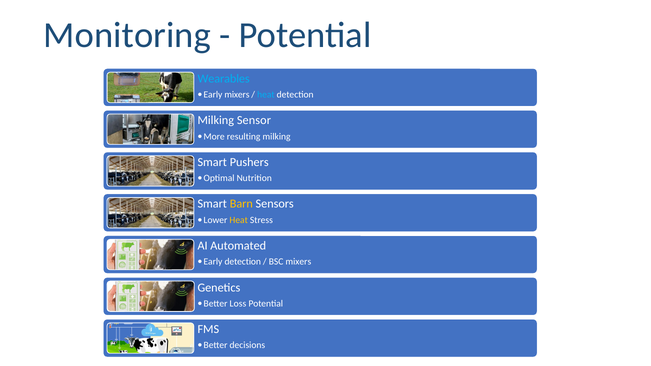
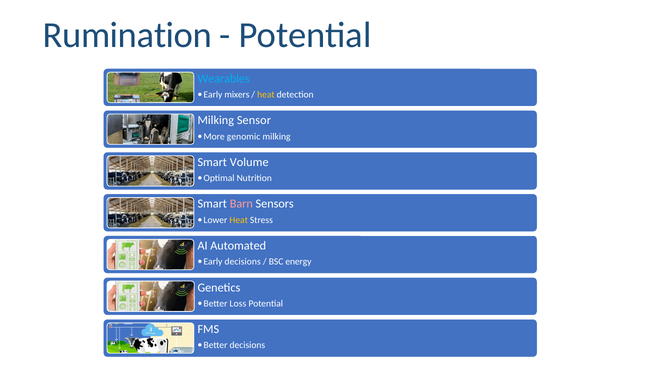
Monitoring: Monitoring -> Rumination (127, 35)
heat colour: light blue -> yellow (266, 95)
resulting: resulting -> genomic (244, 136)
Pushers: Pushers -> Volume (249, 162)
Barn colour: yellow -> pink (241, 204)
Early detection: detection -> decisions (243, 262)
BSC mixers: mixers -> energy (298, 262)
